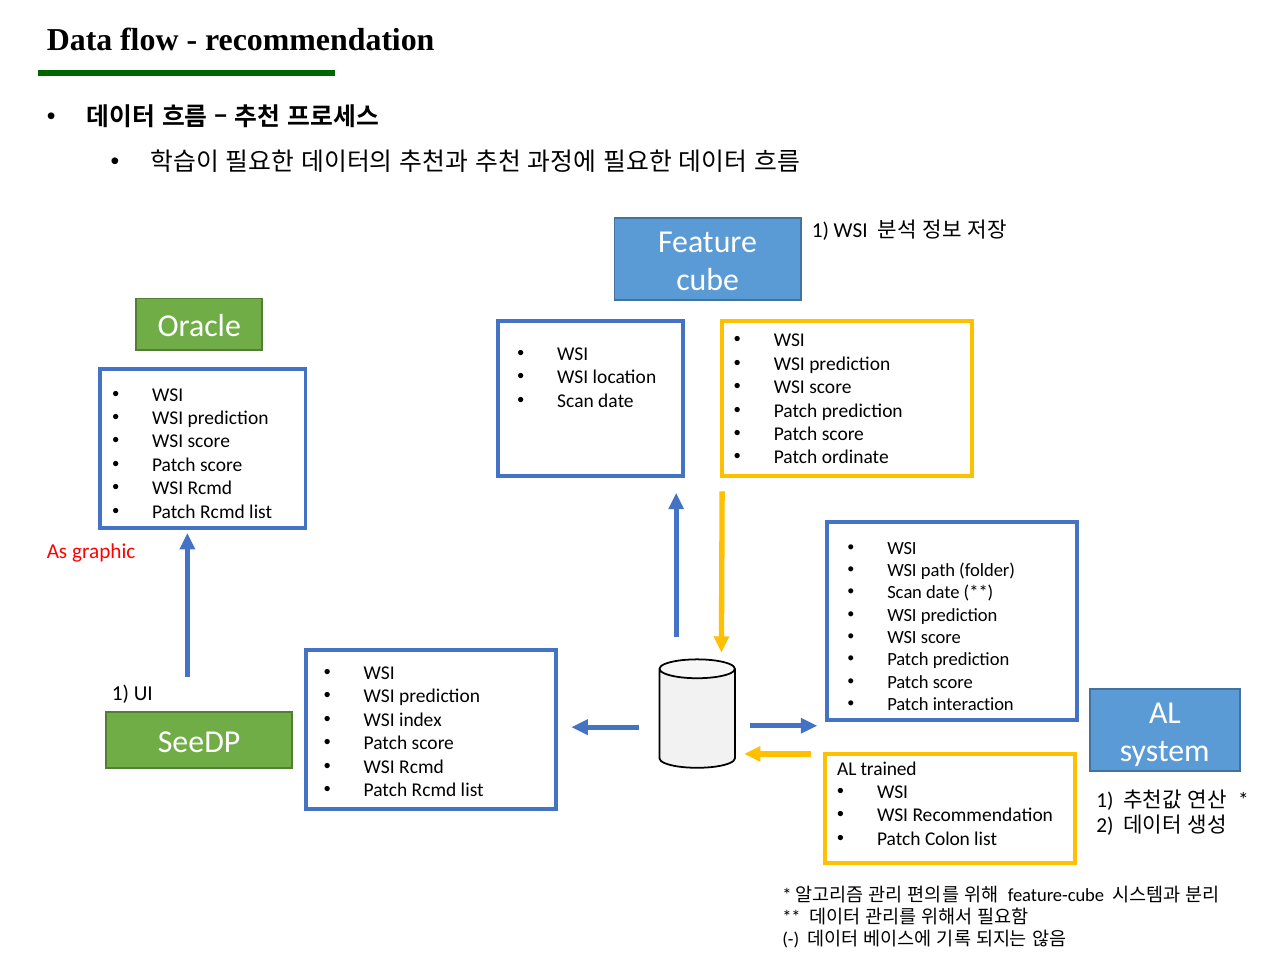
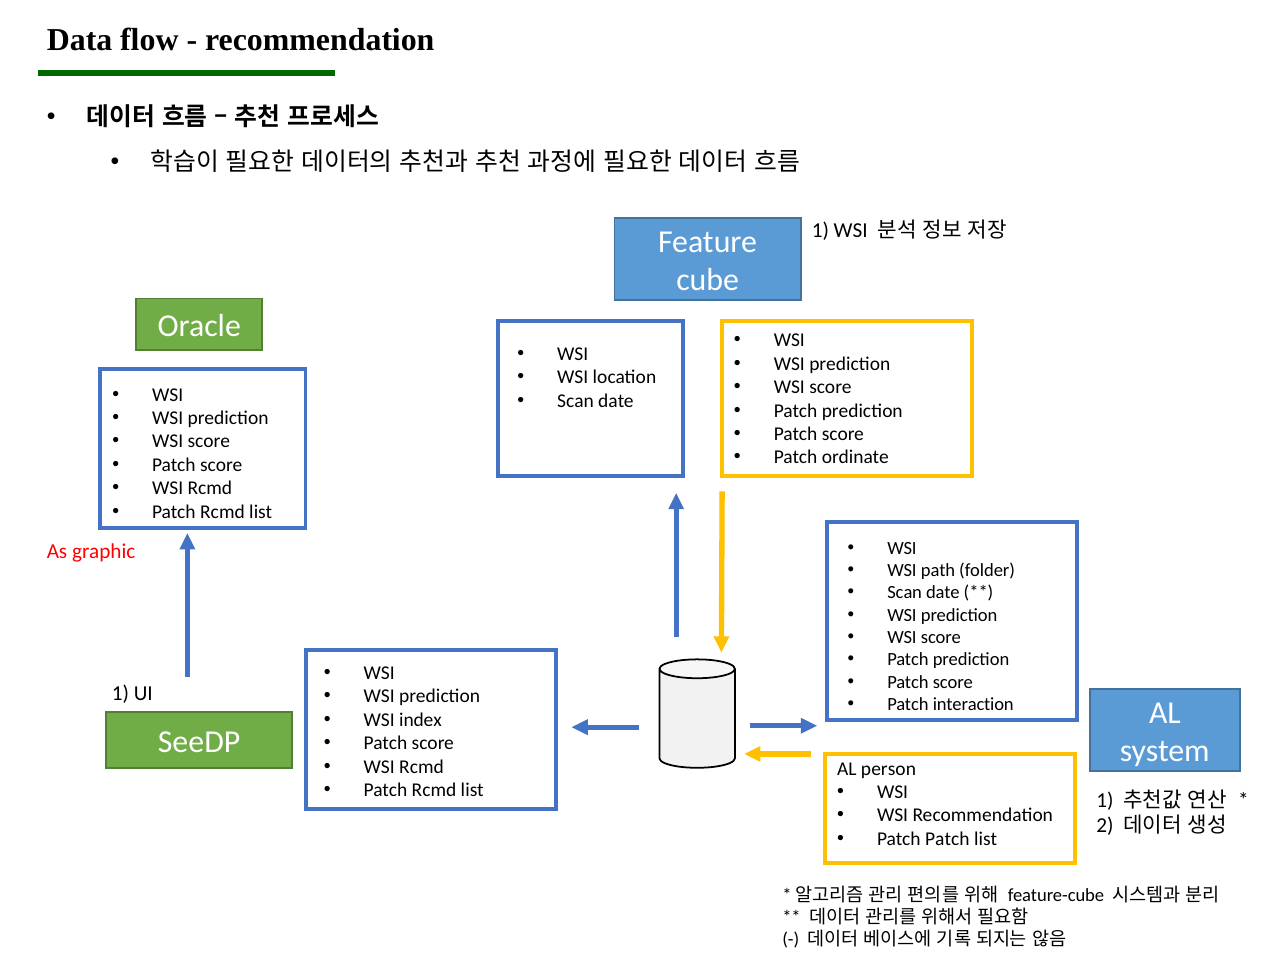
trained: trained -> person (889, 768)
Patch Colon: Colon -> Patch (947, 838)
